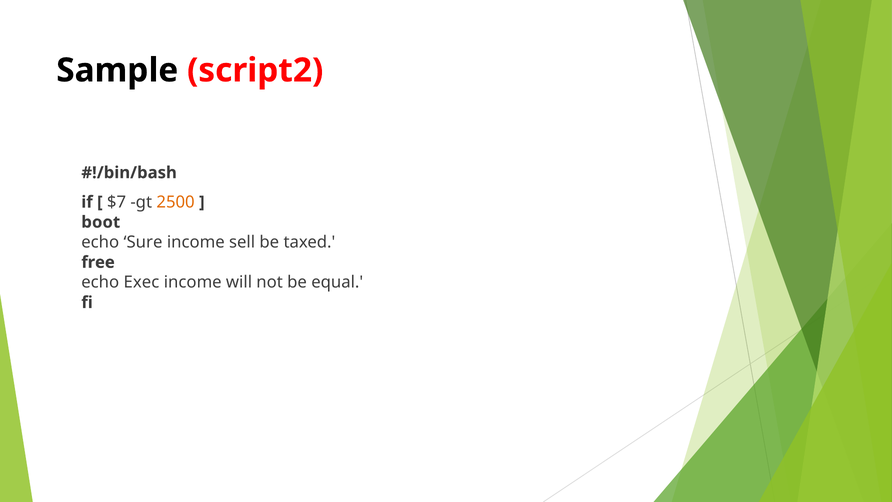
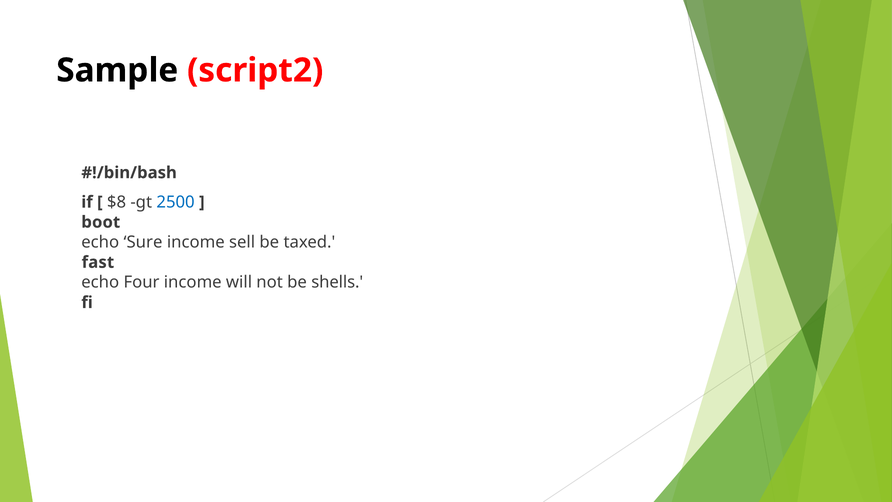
$7: $7 -> $8 (117, 202)
2500 colour: orange -> blue (176, 202)
free: free -> fast (98, 262)
Exec: Exec -> Four (142, 282)
equal: equal -> shells (337, 282)
